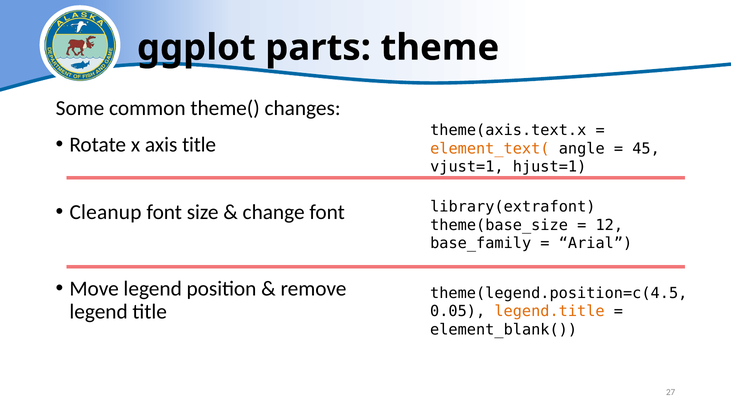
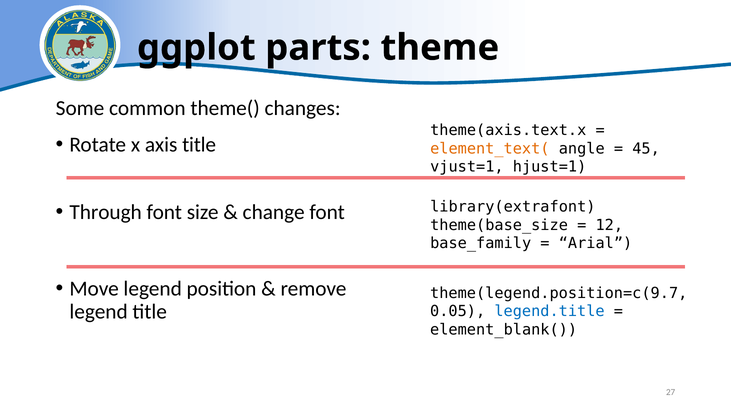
Cleanup: Cleanup -> Through (106, 212)
theme(legend.position=c(4.5: theme(legend.position=c(4.5 -> theme(legend.position=c(9.7 (559, 293)
legend.title colour: orange -> blue (550, 312)
